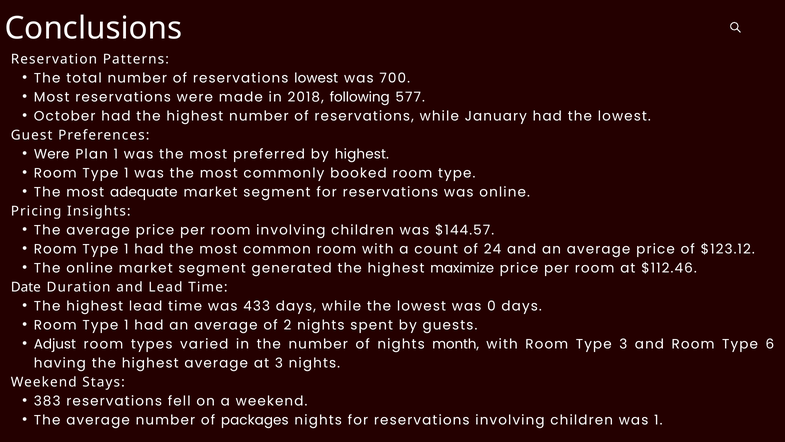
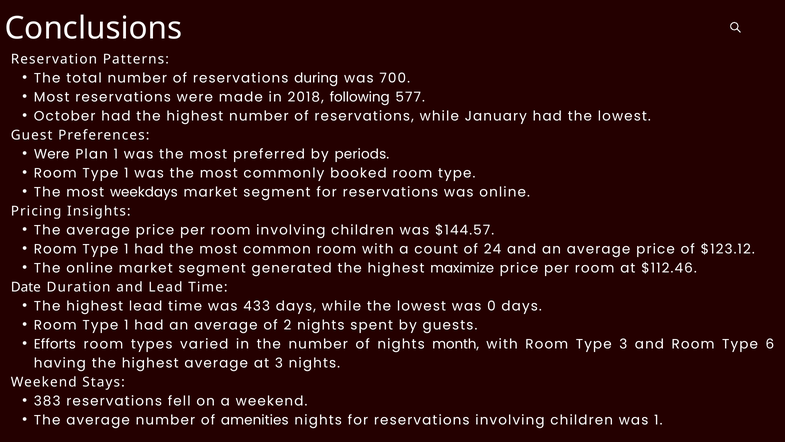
reservations lowest: lowest -> during (316, 78)
by highest: highest -> periods (362, 154)
adequate: adequate -> weekdays (144, 192)
Adjust: Adjust -> Efforts (55, 344)
packages: packages -> amenities (255, 420)
